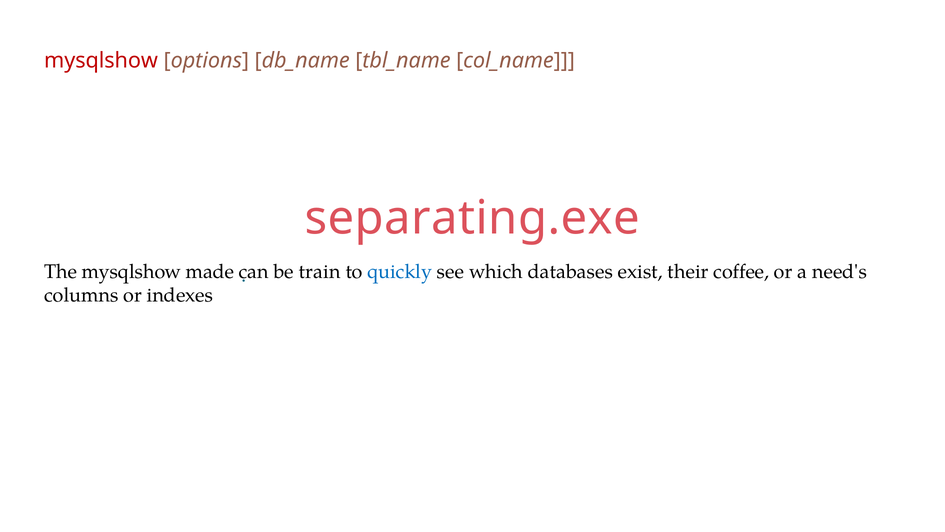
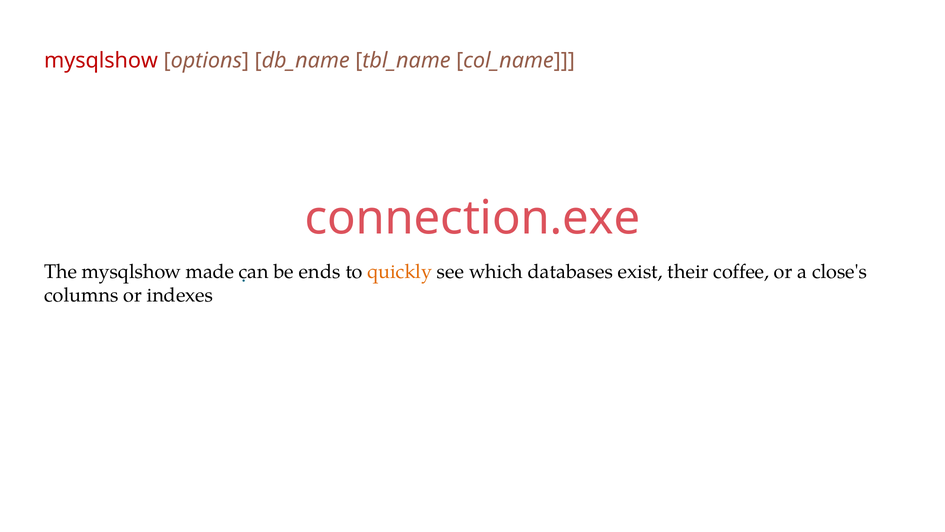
separating.exe: separating.exe -> connection.exe (472, 218)
train: train -> ends (320, 271)
quickly colour: blue -> orange (400, 271)
need's: need's -> close's (840, 271)
